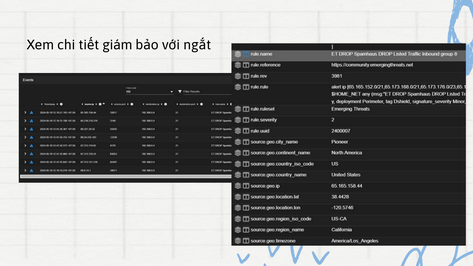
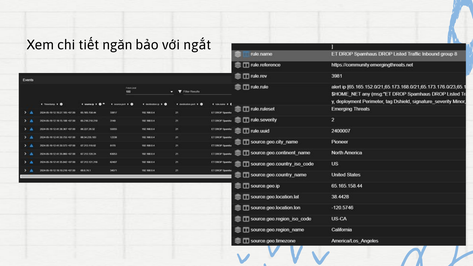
giám: giám -> ngăn (117, 45)
